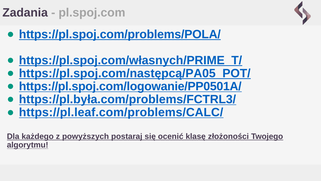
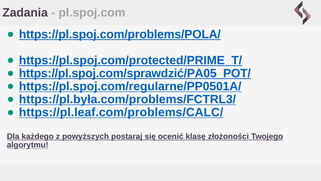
https://pl.spoj.com/własnych/PRIME_T/: https://pl.spoj.com/własnych/PRIME_T/ -> https://pl.spoj.com/protected/PRIME_T/ (130, 60)
https://pl.spoj.com/następcą/PA05_POT/: https://pl.spoj.com/następcą/PA05_POT/ -> https://pl.spoj.com/sprawdzić/PA05_POT/ (135, 73)
https://pl.spoj.com/logowanie/PP0501A/: https://pl.spoj.com/logowanie/PP0501A/ -> https://pl.spoj.com/regularne/PP0501A/ (130, 86)
